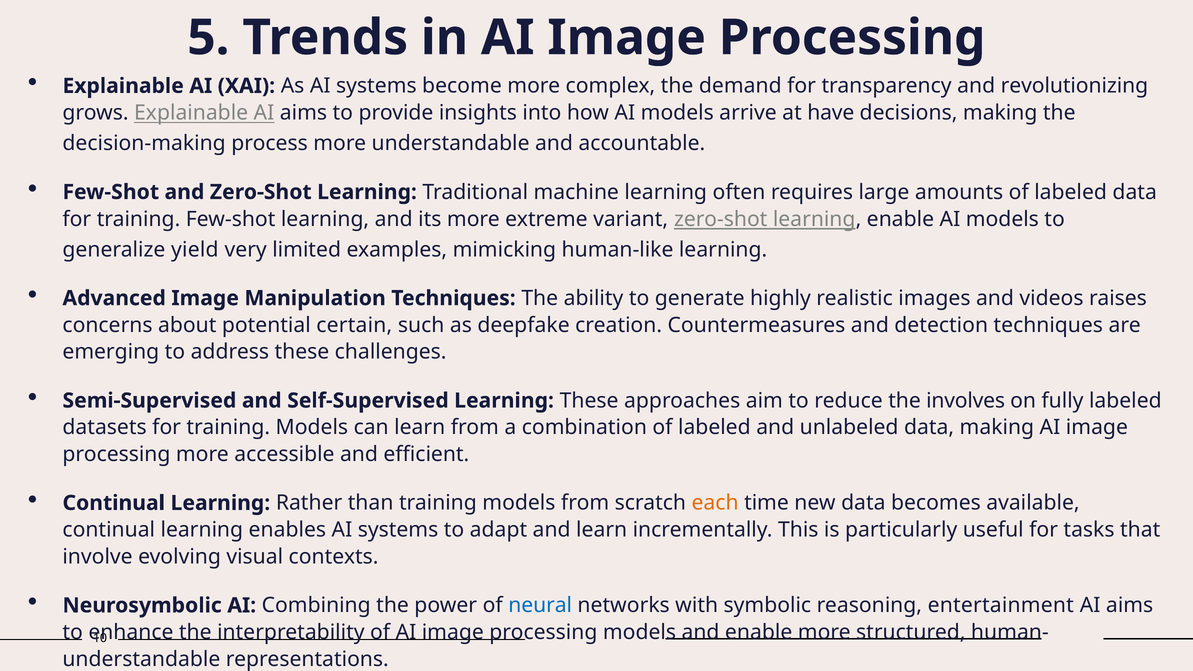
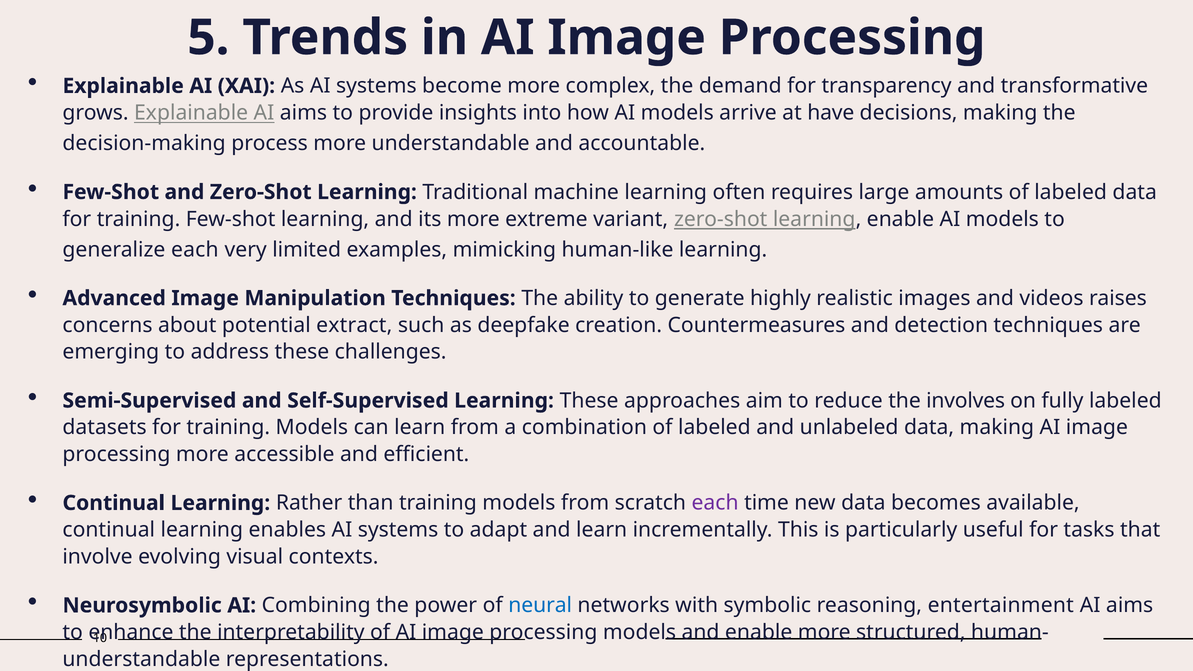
revolutionizing: revolutionizing -> transformative (1074, 86)
generalize yield: yield -> each (195, 250)
certain: certain -> extract (354, 325)
each colour: orange -> purple (715, 503)
